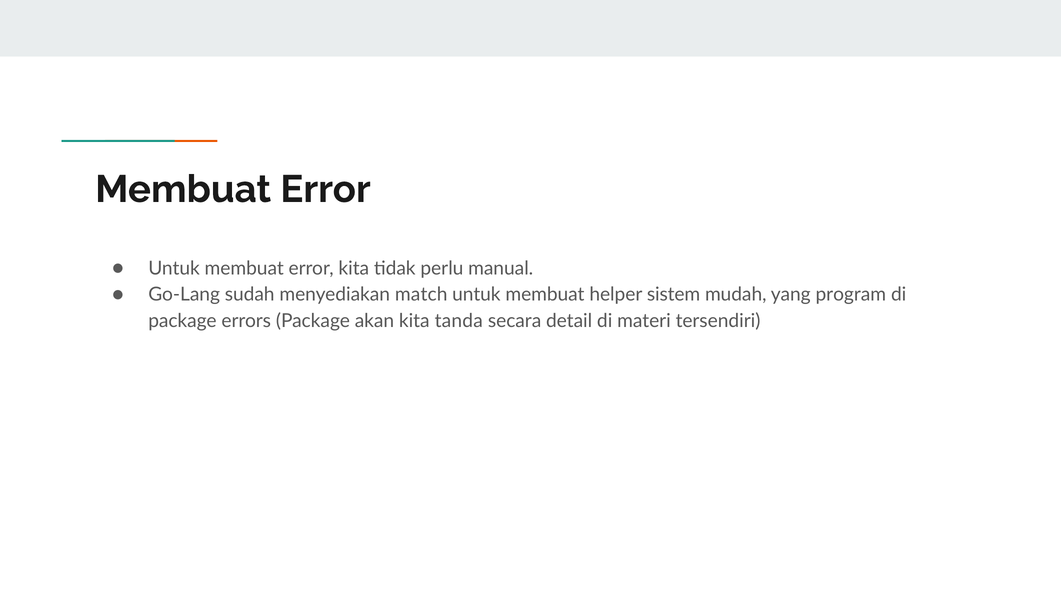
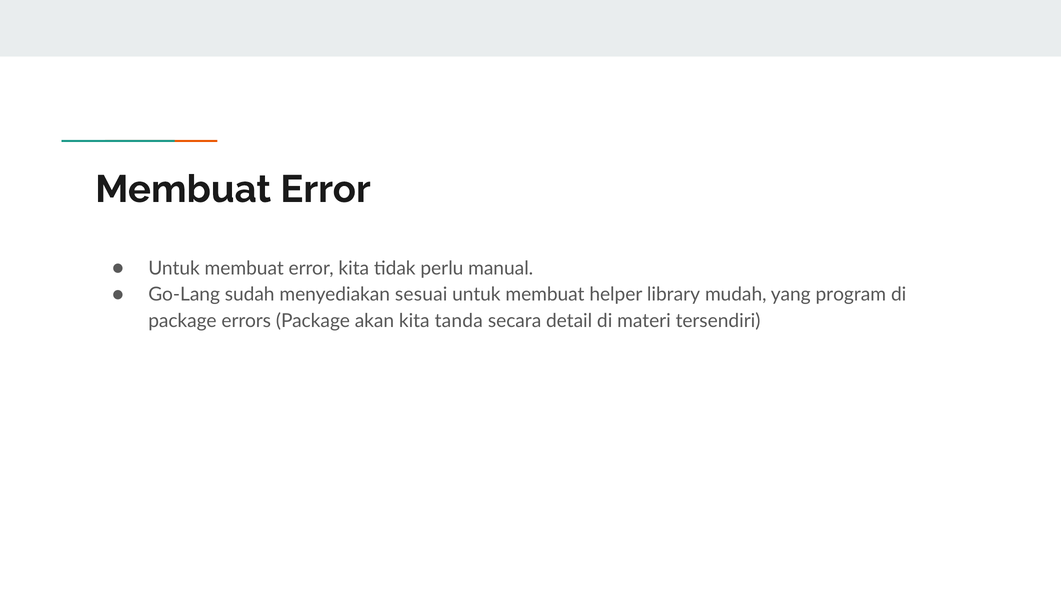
match: match -> sesuai (421, 295)
sistem: sistem -> library (673, 295)
